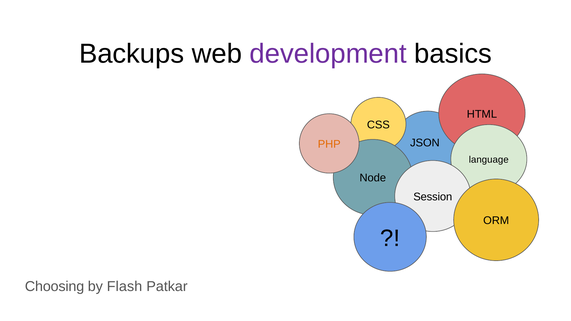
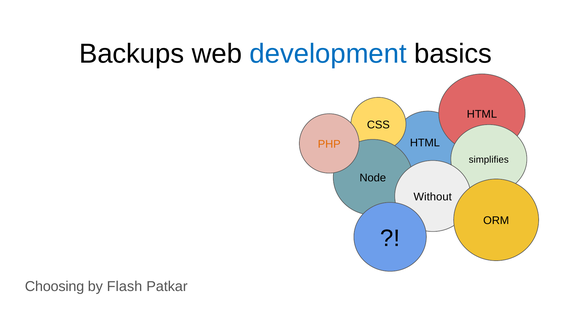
development colour: purple -> blue (328, 54)
JSON: JSON -> HTML (425, 143)
language: language -> simplifies (489, 160)
Session: Session -> Without (433, 197)
